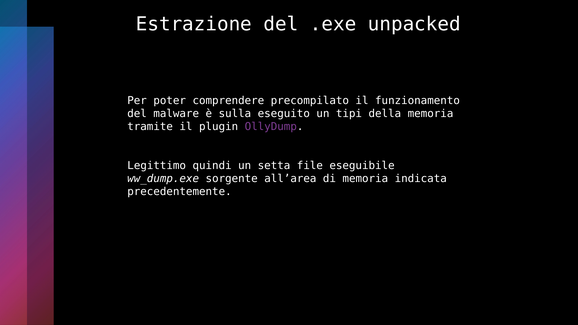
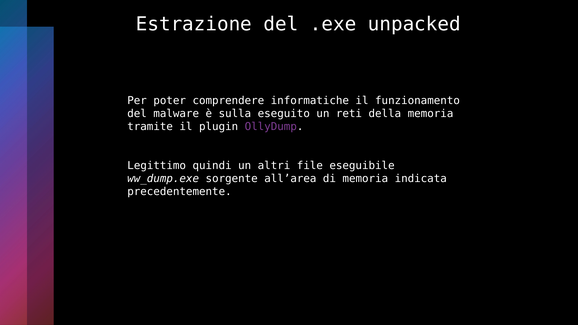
precompilato: precompilato -> informatiche (310, 100)
tipi: tipi -> reti (349, 114)
setta: setta -> altri (274, 166)
